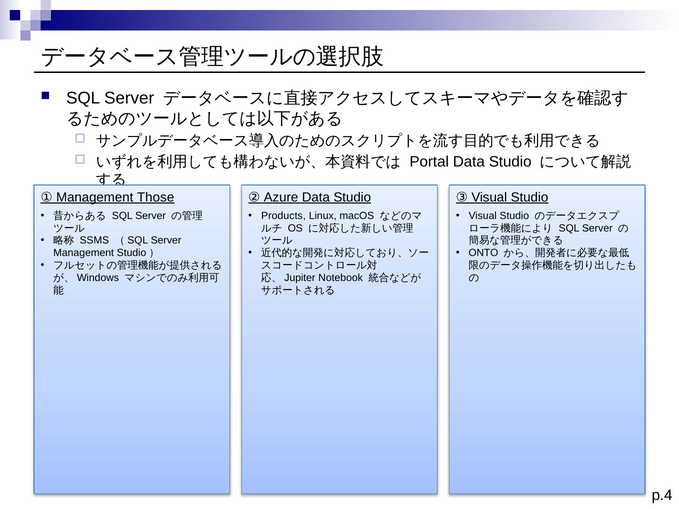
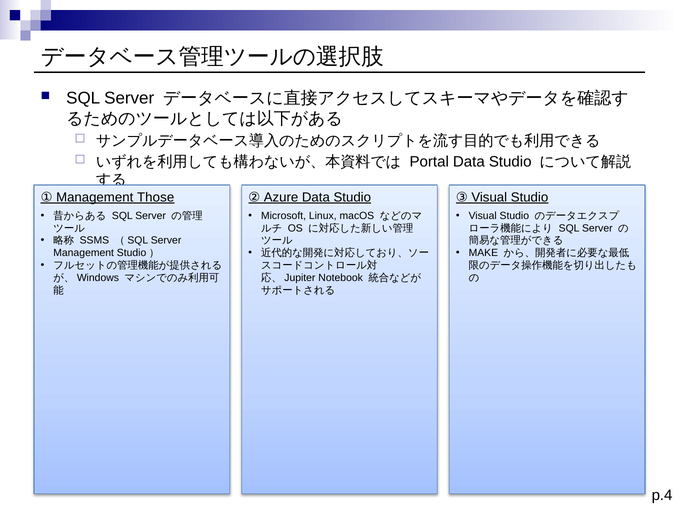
Products: Products -> Microsoft (284, 216)
ONTO: ONTO -> MAKE (483, 253)
